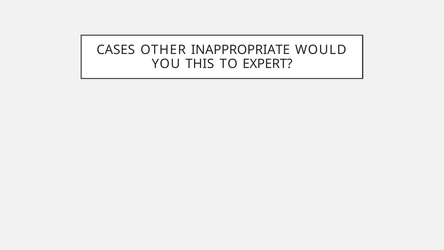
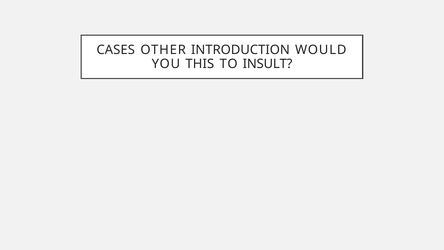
INAPPROPRIATE: INAPPROPRIATE -> INTRODUCTION (240, 50)
EXPERT: EXPERT -> INSULT (267, 64)
